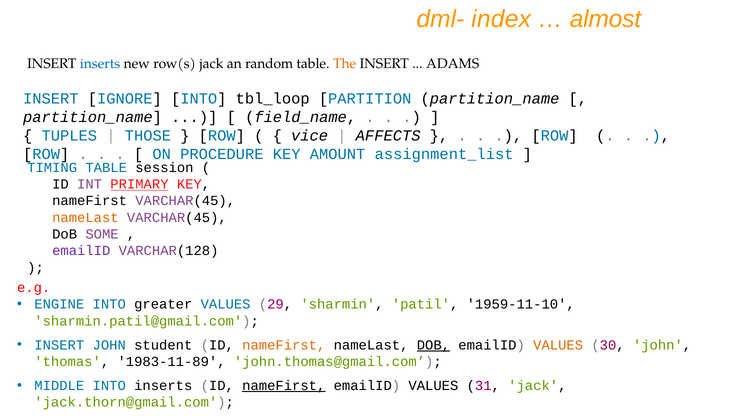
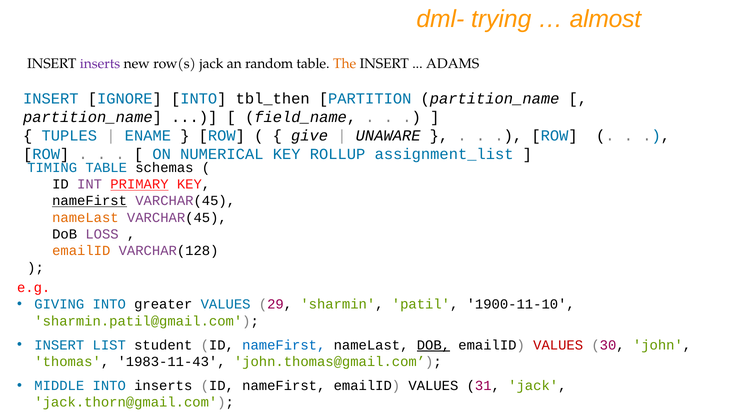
index: index -> trying (501, 19)
inserts colour: blue -> purple (100, 64)
tbl_loop: tbl_loop -> tbl_then (273, 99)
THOSE: THOSE -> ENAME (148, 136)
vice: vice -> give (310, 136)
AFFECTS: AFFECTS -> UNAWARE (388, 136)
PROCEDURE: PROCEDURE -> NUMERICAL (222, 154)
AMOUNT: AMOUNT -> ROLLUP (338, 154)
session: session -> schemas (164, 167)
nameFirst underline: none -> present (90, 201)
SOME: SOME -> LOSS (102, 234)
emailID colour: purple -> orange (81, 251)
ENGINE: ENGINE -> GIVING (59, 304)
1959-11-10: 1959-11-10 -> 1900-11-10 (521, 304)
INSERT JOHN: JOHN -> LIST (109, 345)
nameFirst colour: orange -> blue (284, 345)
VALUES colour: orange -> red (558, 345)
1983-11-89: 1983-11-89 -> 1983-11-43 (172, 361)
nameFirst underline: present -> none (284, 385)
